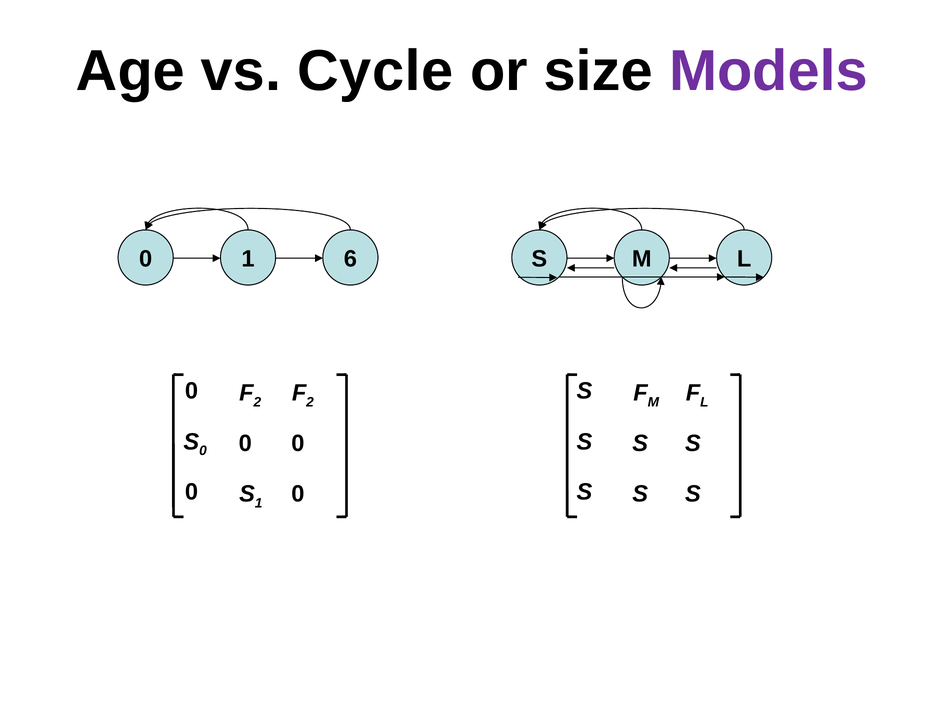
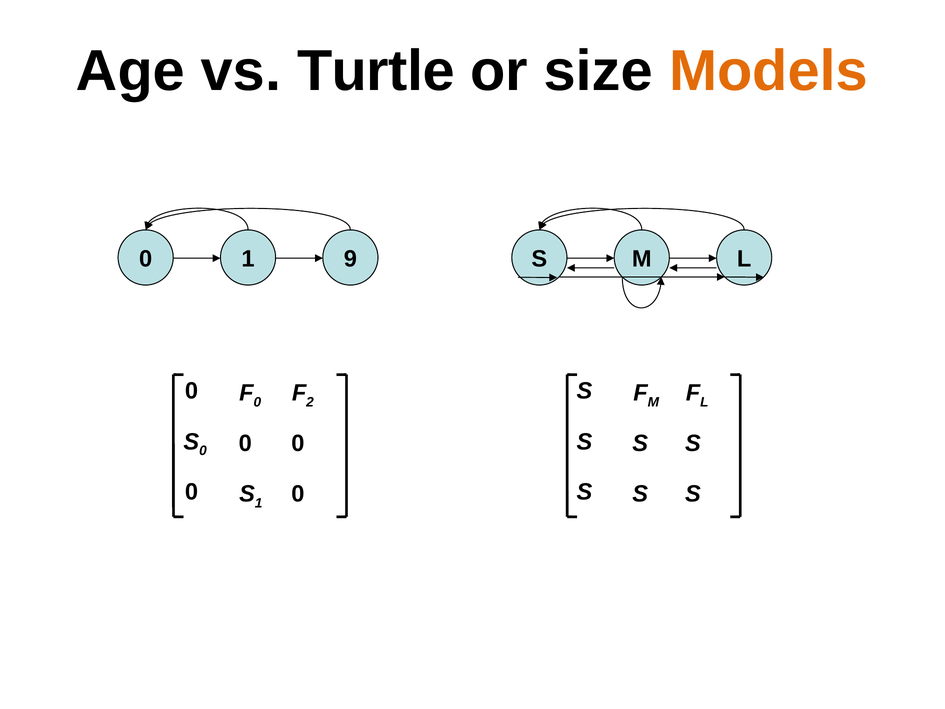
Cycle: Cycle -> Turtle (376, 71)
Models colour: purple -> orange (768, 71)
6: 6 -> 9 (350, 259)
2: 2 -> 0 (257, 402)
